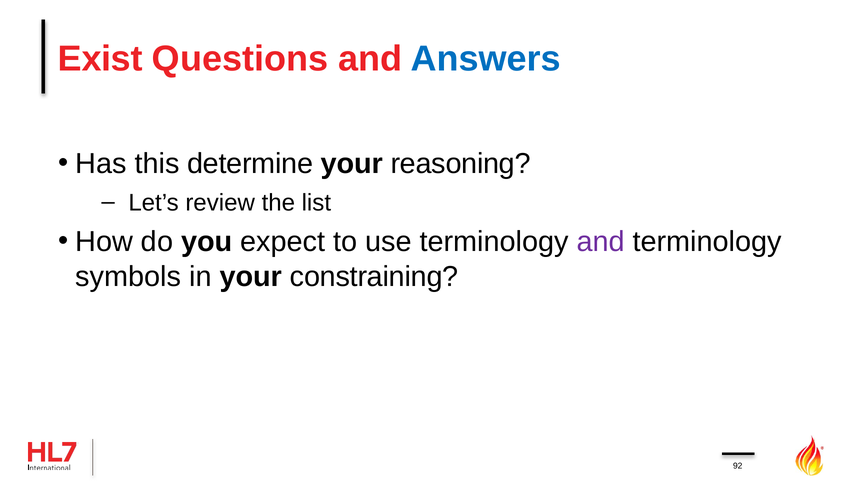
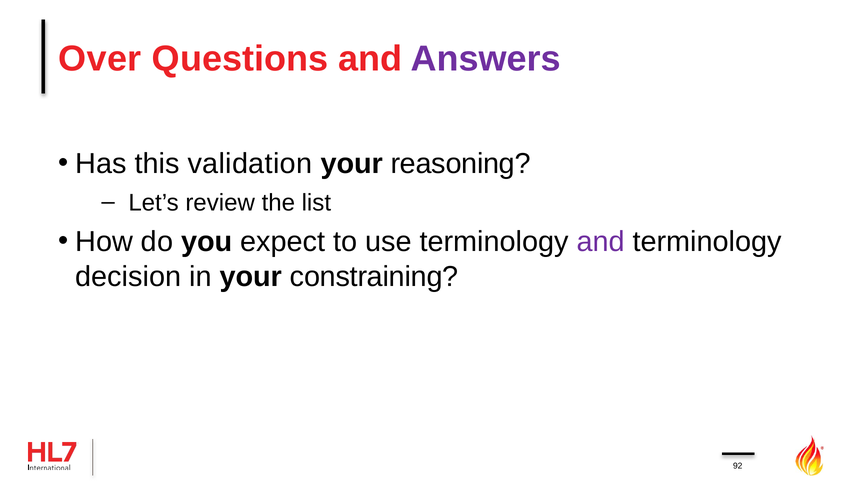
Exist: Exist -> Over (100, 59)
Answers colour: blue -> purple (486, 59)
determine: determine -> validation (250, 164)
symbols: symbols -> decision (128, 276)
